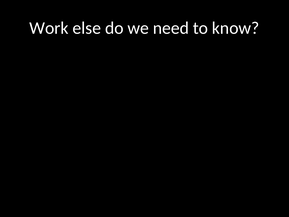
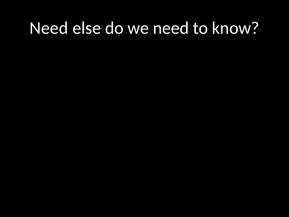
Work: Work -> Need (49, 28)
